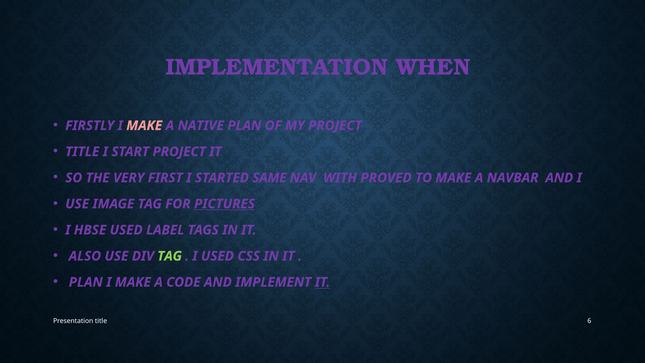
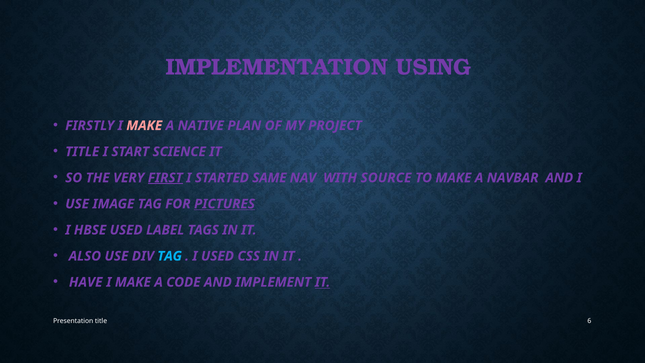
WHEN: WHEN -> USING (433, 67)
START PROJECT: PROJECT -> SCIENCE (179, 152)
FIRST underline: none -> present (165, 178)
PROVED: PROVED -> SOURCE (386, 178)
TAG colour: light green -> light blue (170, 256)
PLAN: PLAN -> HAVE (86, 282)
